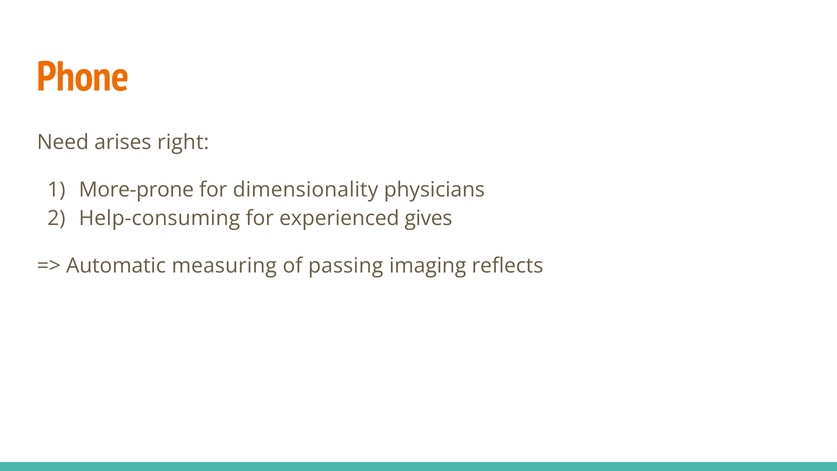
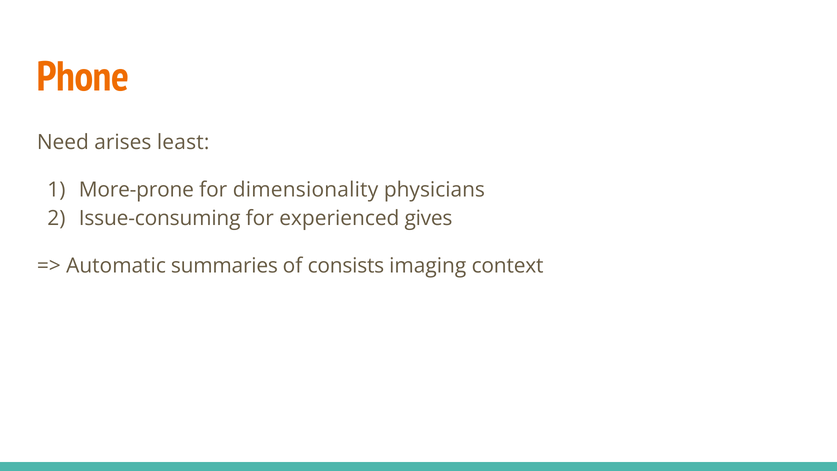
right: right -> least (183, 142)
Help-consuming: Help-consuming -> Issue-consuming (160, 218)
measuring: measuring -> summaries (224, 266)
passing: passing -> consists (346, 266)
reflects: reflects -> context (508, 266)
